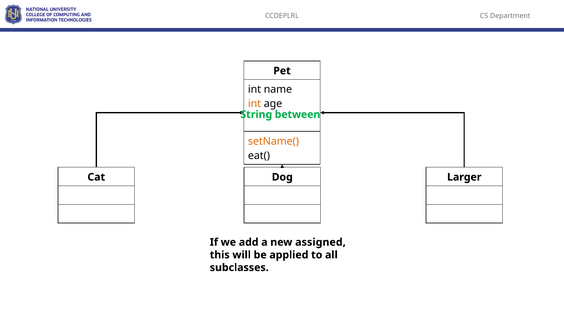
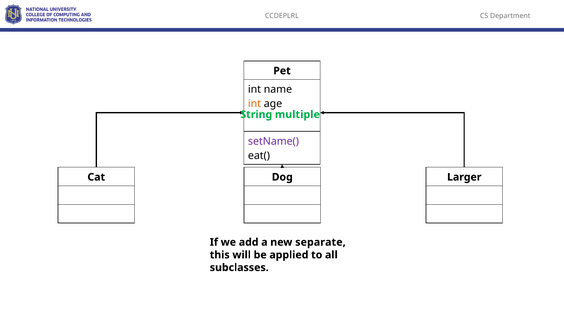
between: between -> multiple (297, 115)
setName( colour: orange -> purple (273, 141)
assigned: assigned -> separate (320, 242)
